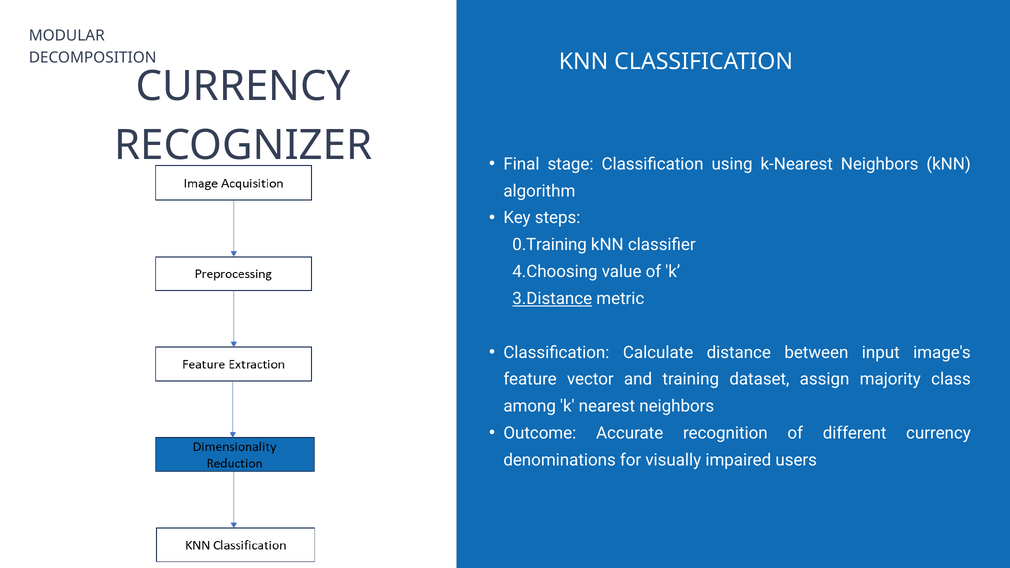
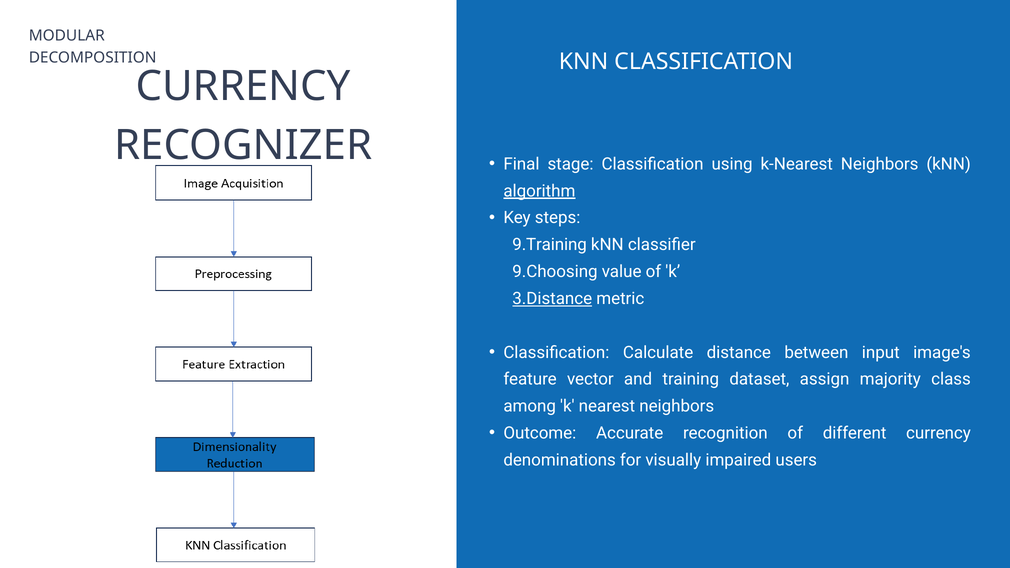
algorithm underline: none -> present (539, 191)
0.Training: 0.Training -> 9.Training (550, 245)
4.Choosing: 4.Choosing -> 9.Choosing (555, 272)
